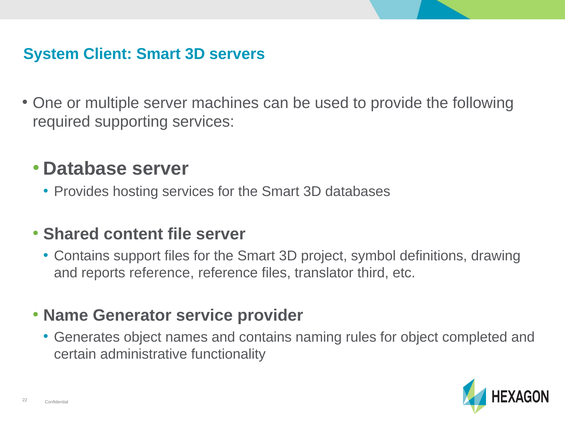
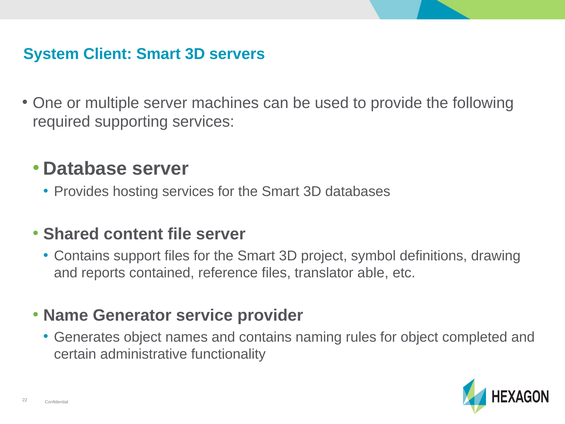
reports reference: reference -> contained (162, 273)
third: third -> able (373, 273)
